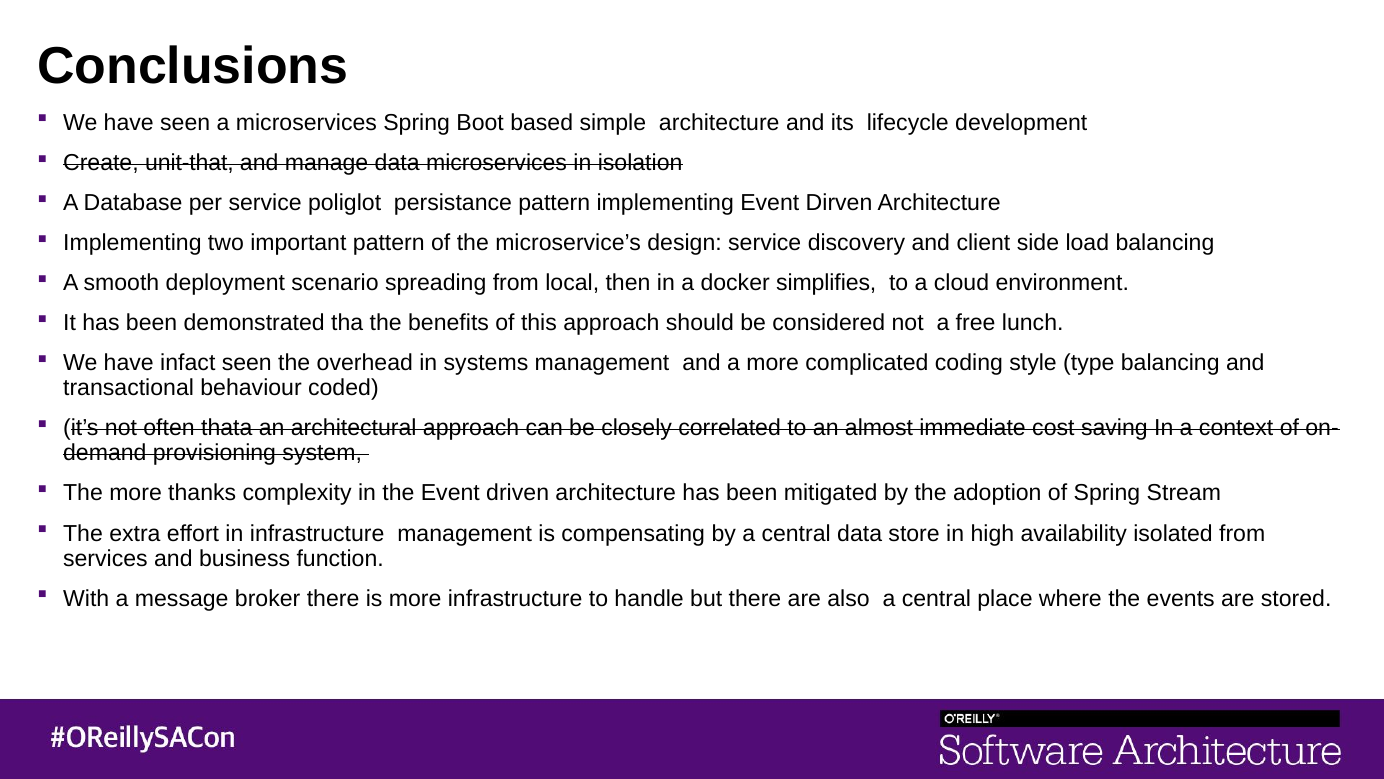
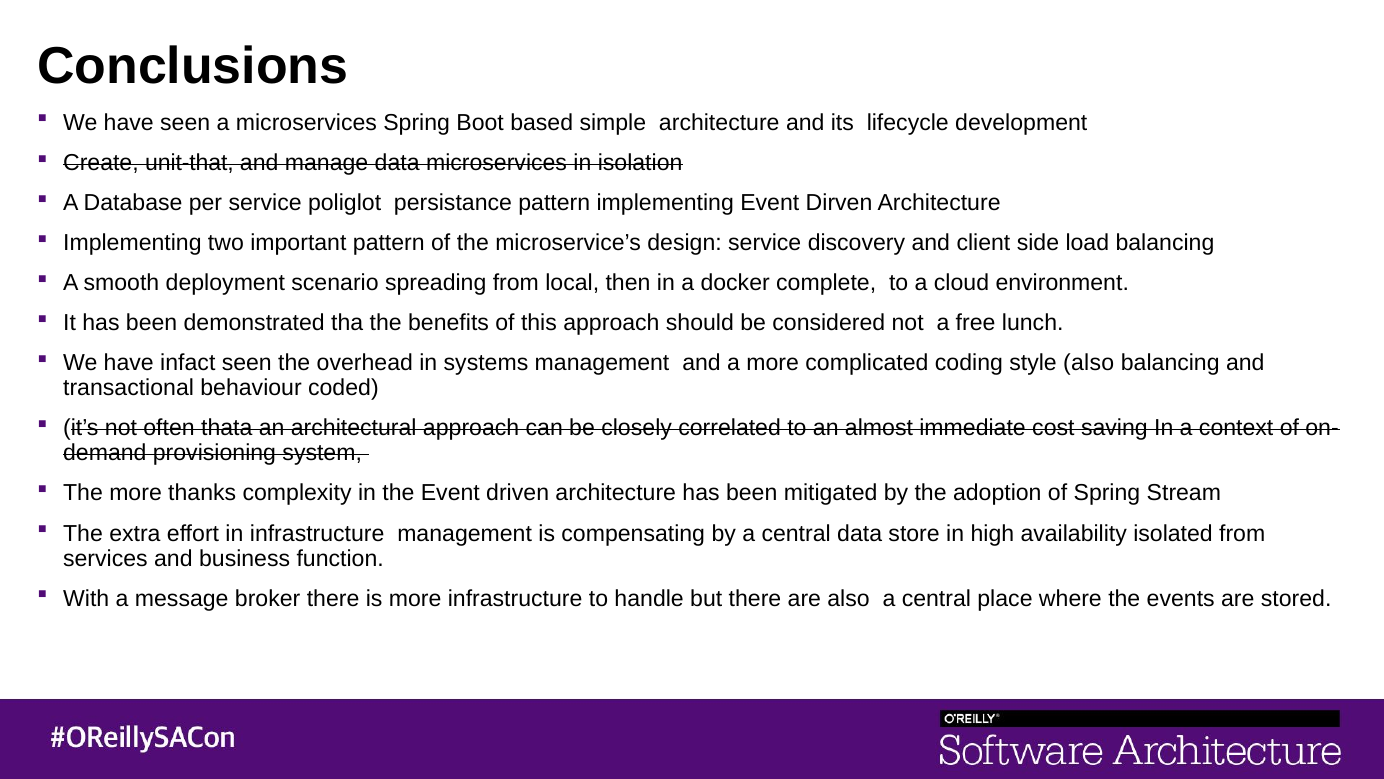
simplifies: simplifies -> complete (826, 283)
style type: type -> also (1089, 363)
